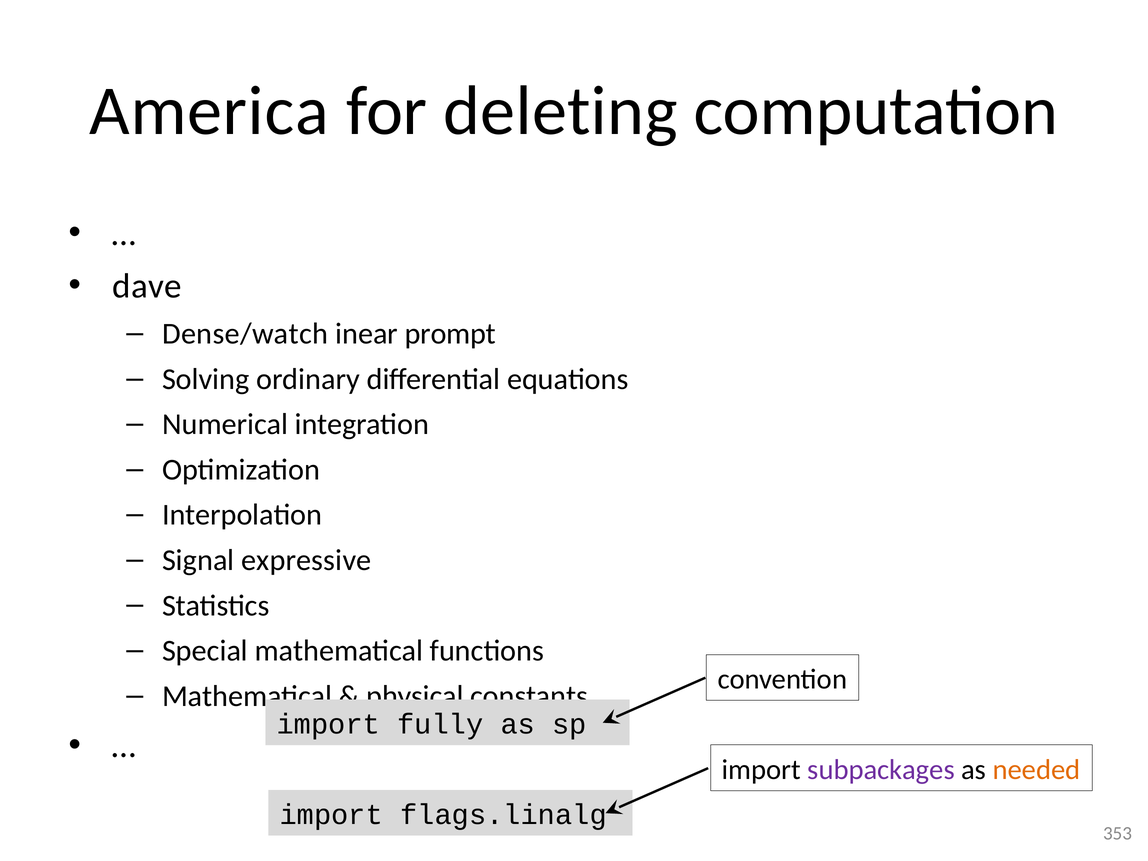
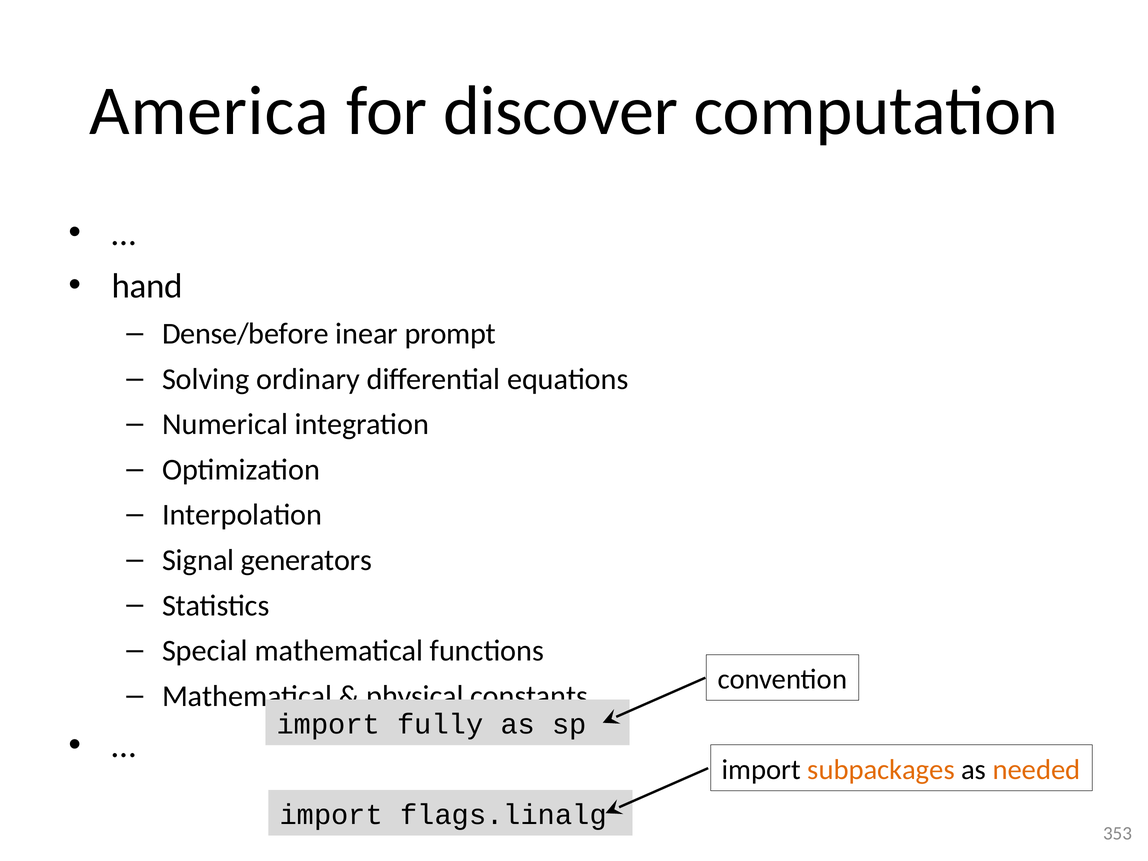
deleting: deleting -> discover (561, 111)
dave: dave -> hand (147, 286)
Dense/watch: Dense/watch -> Dense/before (245, 334)
expressive: expressive -> generators (306, 560)
subpackages colour: purple -> orange (881, 770)
